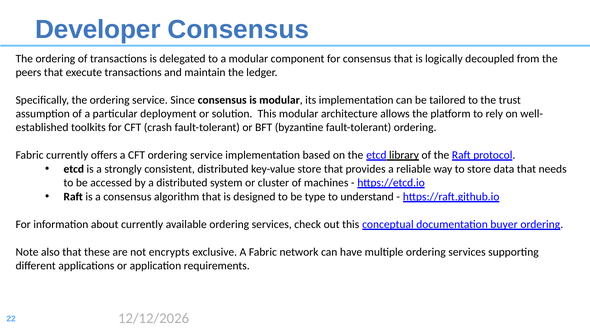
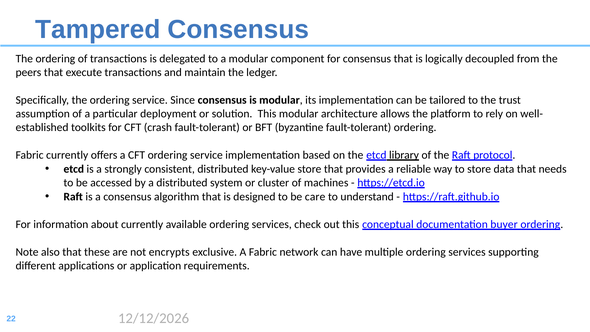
Developer: Developer -> Tampered (98, 30)
type: type -> care (315, 197)
